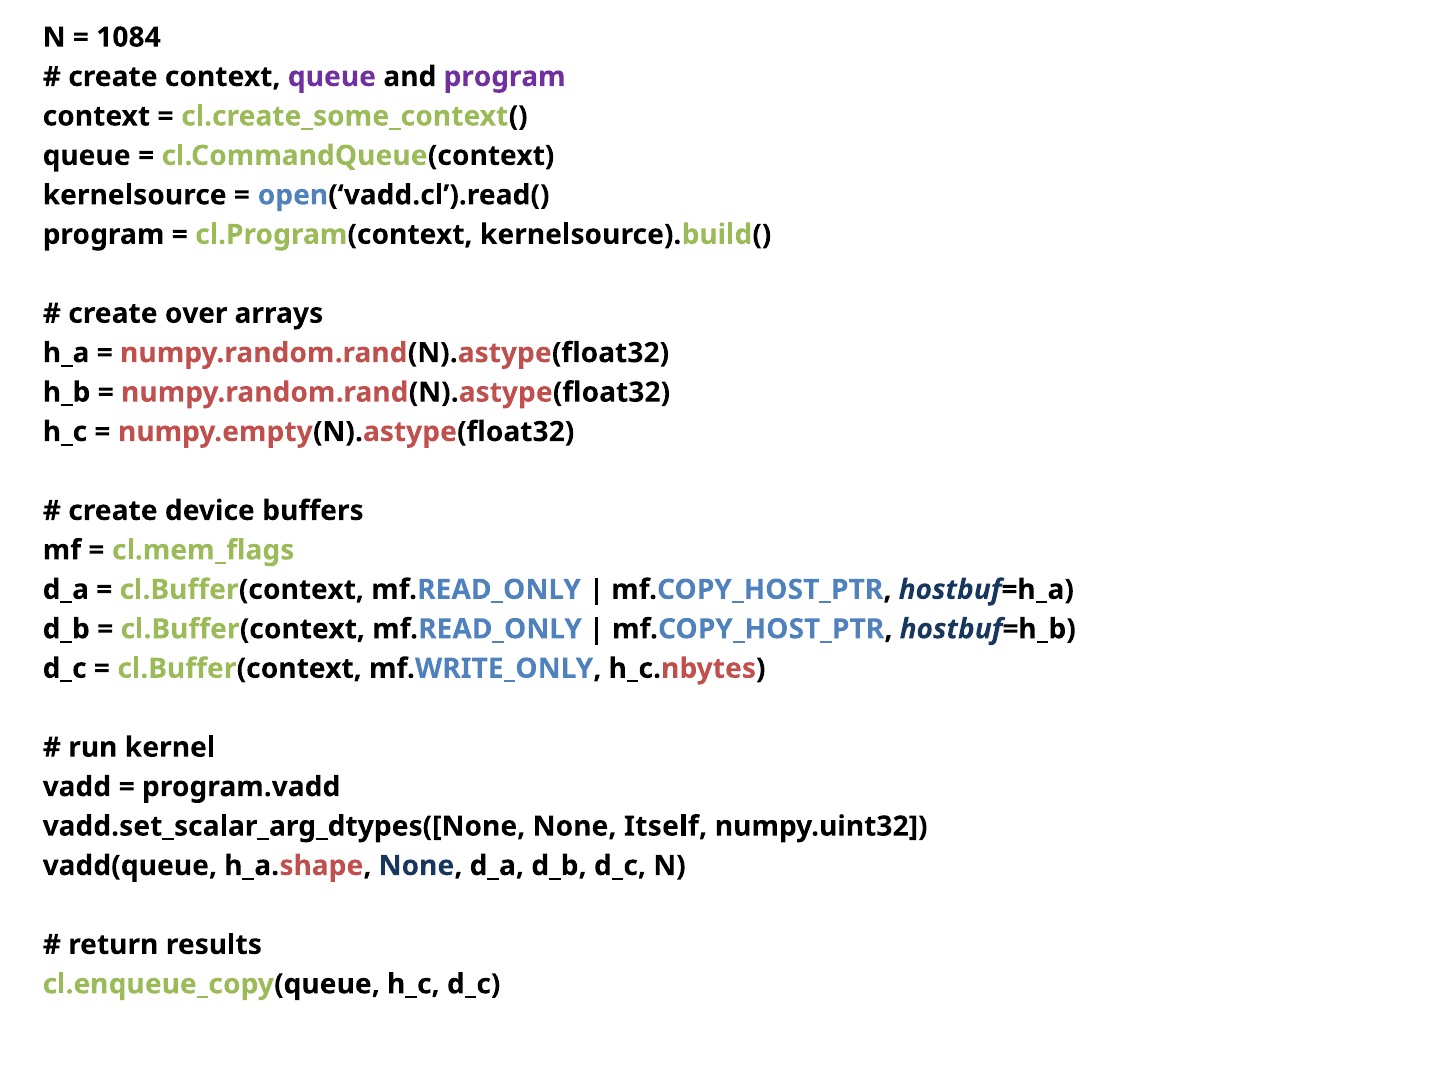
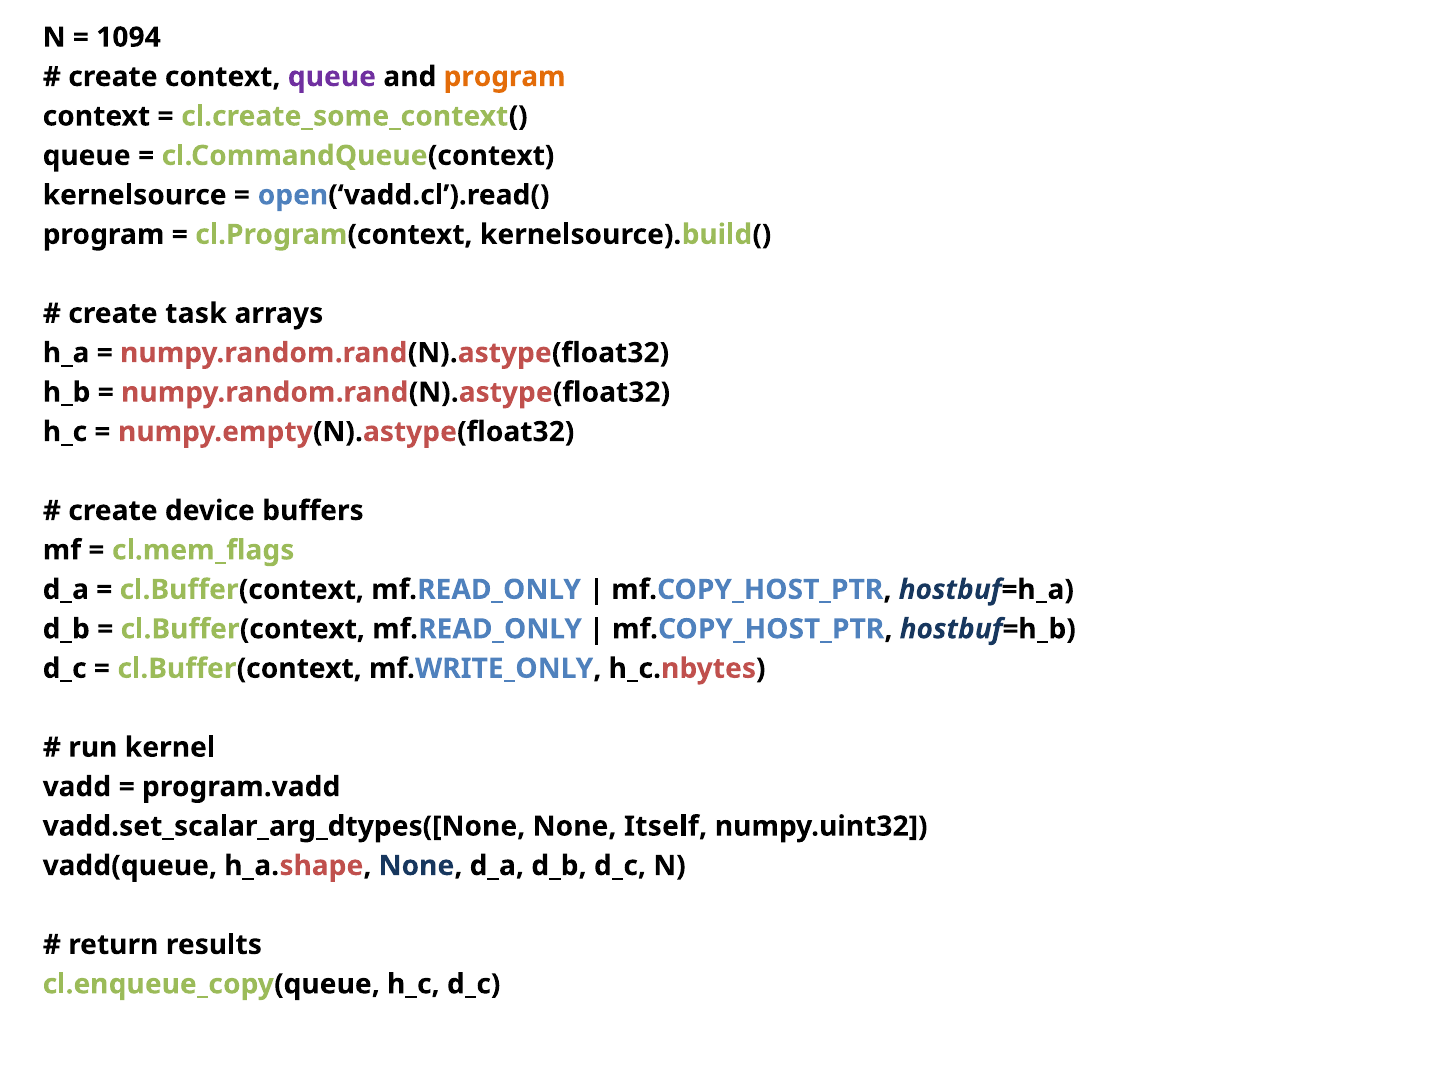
1084: 1084 -> 1094 (128, 37)
program colour: purple -> orange (505, 77)
over: over -> task (196, 313)
